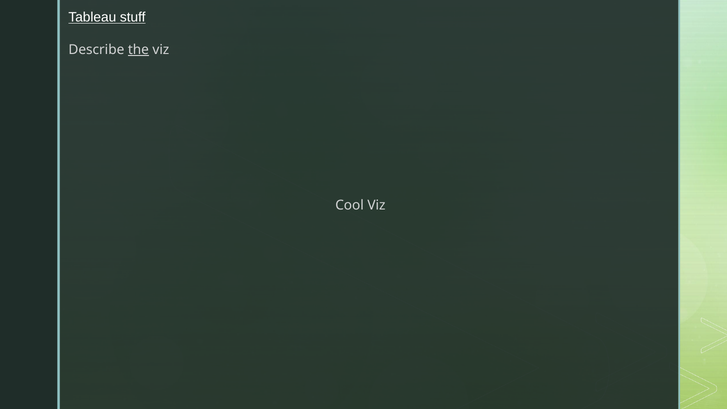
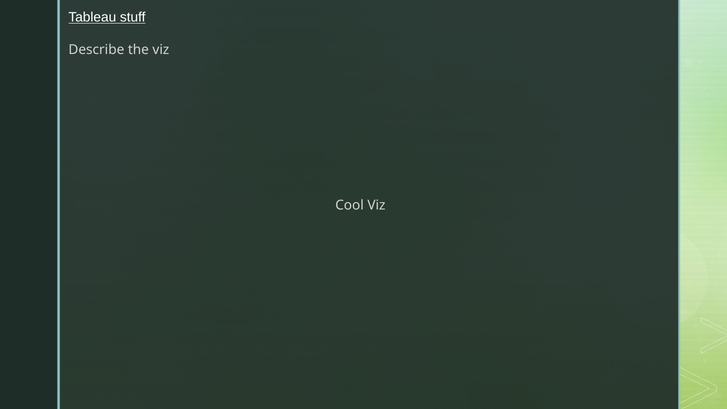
the underline: present -> none (138, 50)
